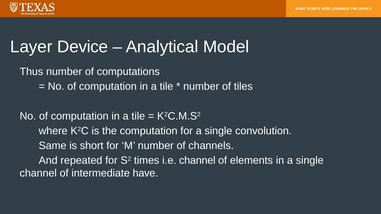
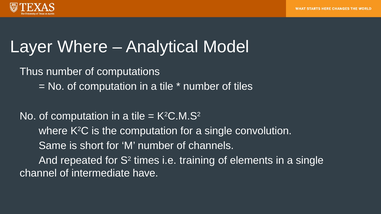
Layer Device: Device -> Where (83, 47)
i.e channel: channel -> training (197, 161)
